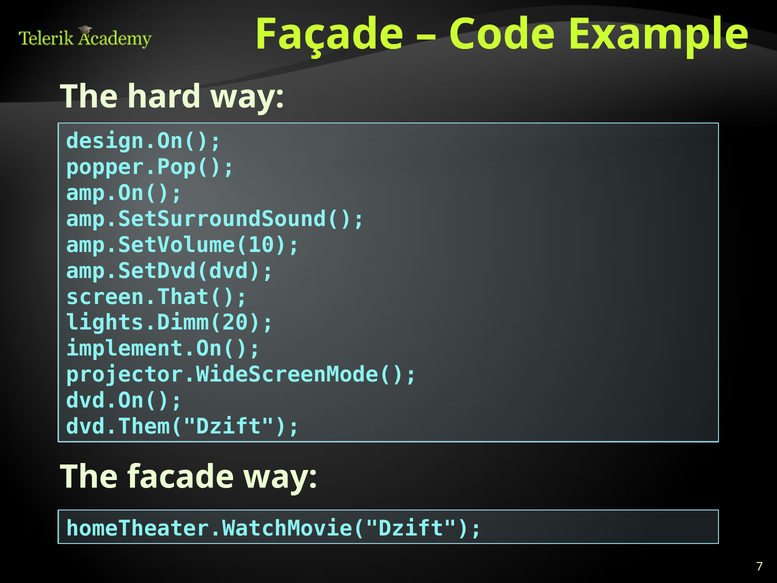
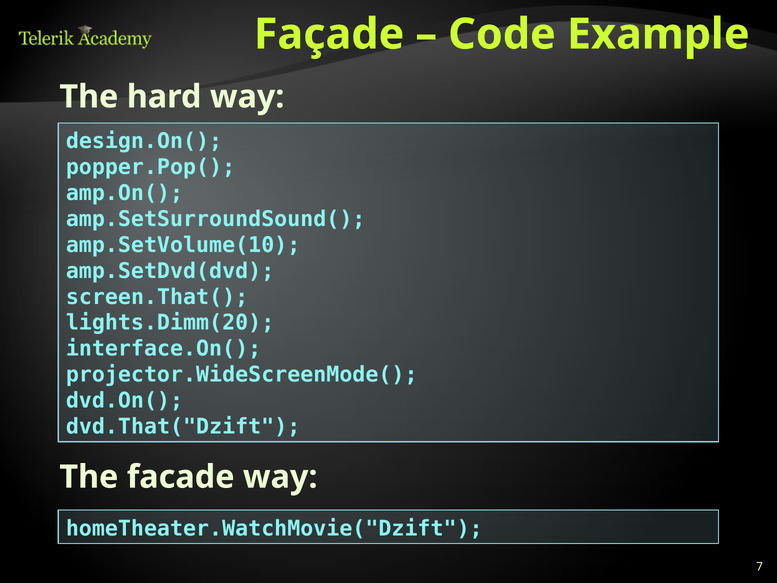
implement.On(: implement.On( -> interface.On( (164, 349)
dvd.Them("Dzift: dvd.Them("Dzift -> dvd.That("Dzift (183, 426)
